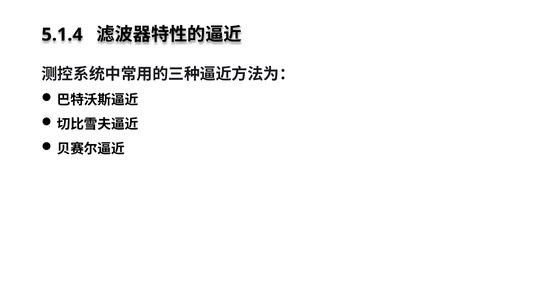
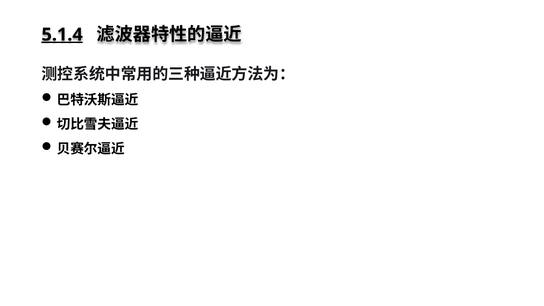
5.1.4 underline: none -> present (62, 35)
